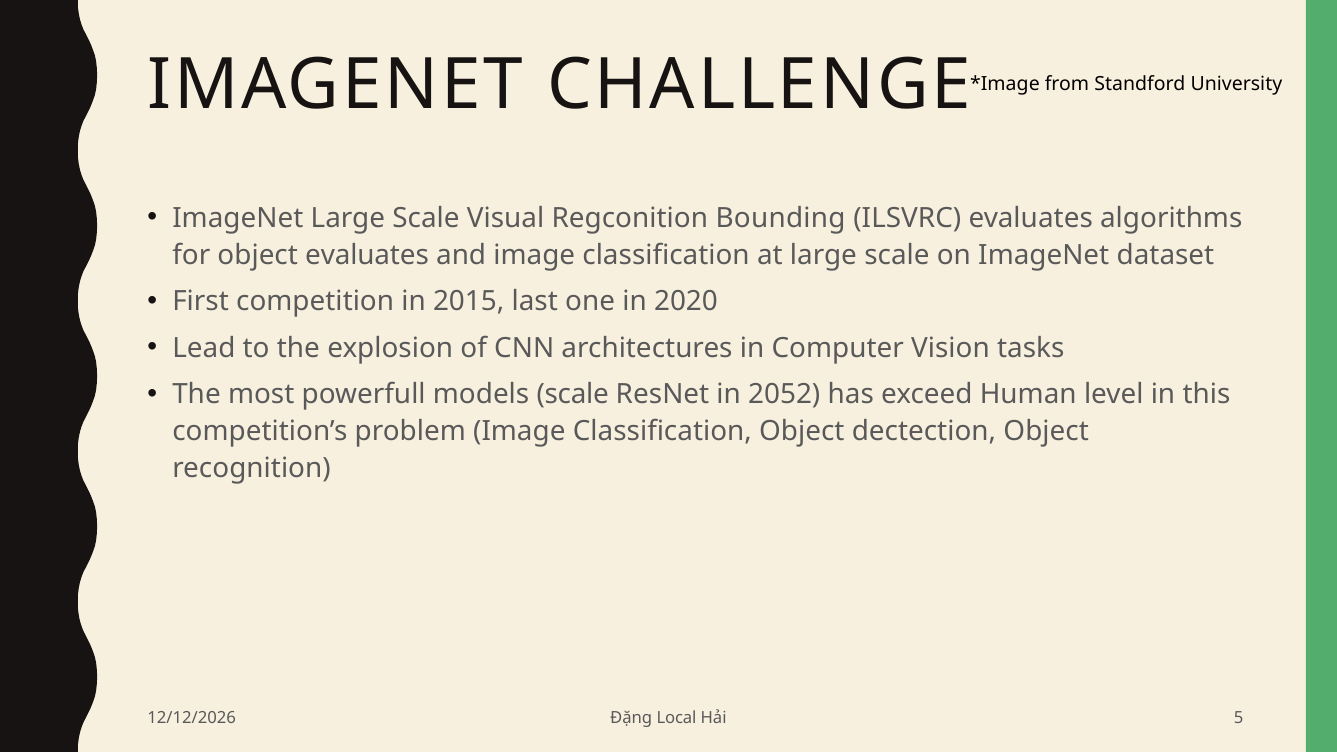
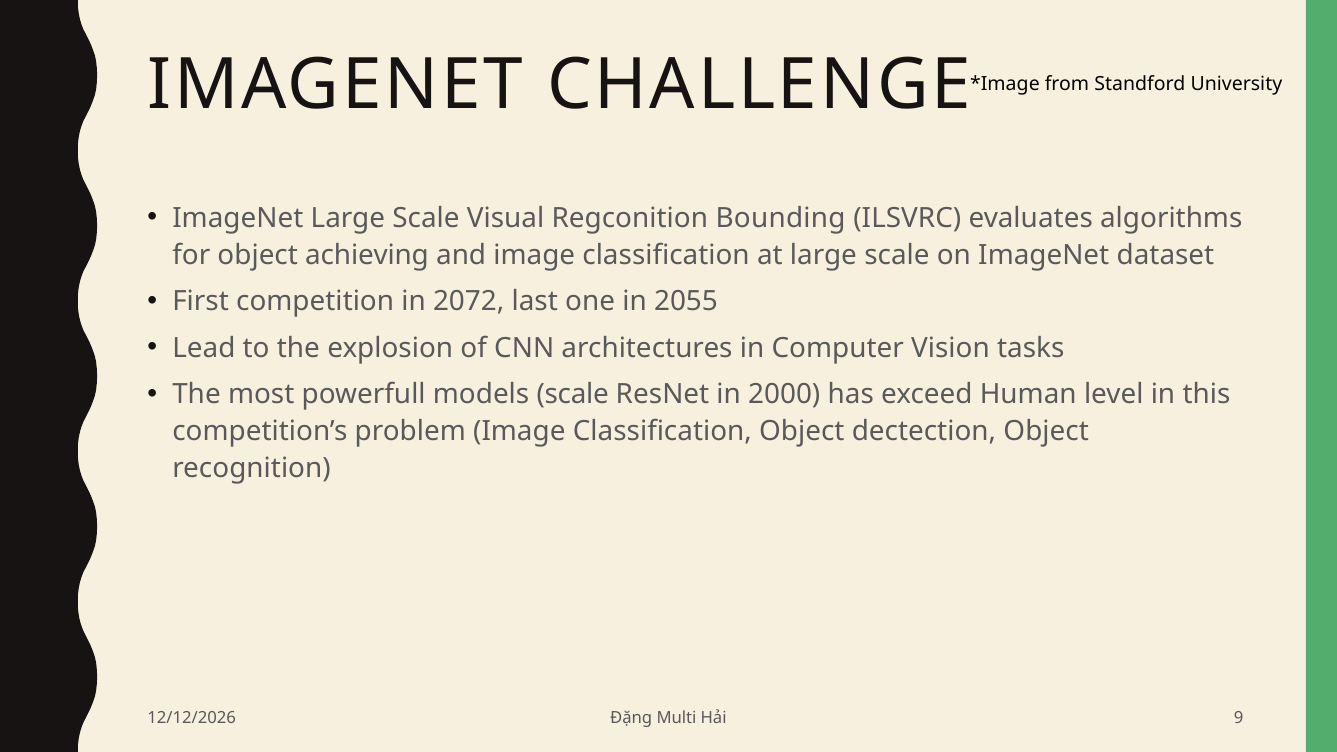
object evaluates: evaluates -> achieving (367, 255)
2015: 2015 -> 2072 (469, 302)
2020: 2020 -> 2055 (686, 302)
2052: 2052 -> 2000 (784, 395)
Local: Local -> Multi (676, 718)
5: 5 -> 9 (1239, 718)
